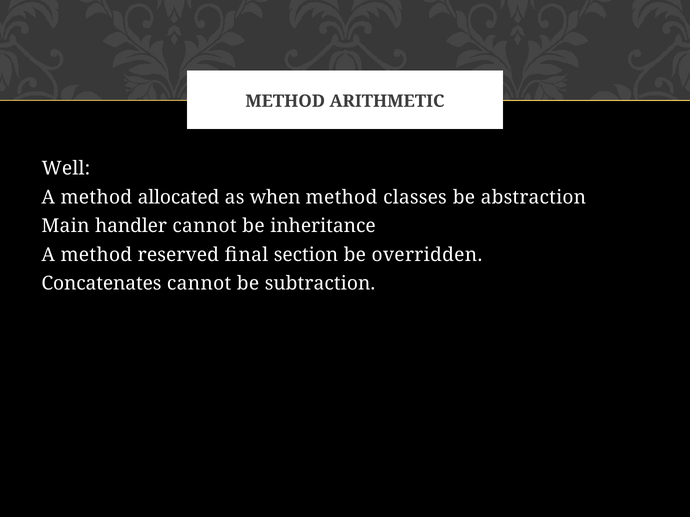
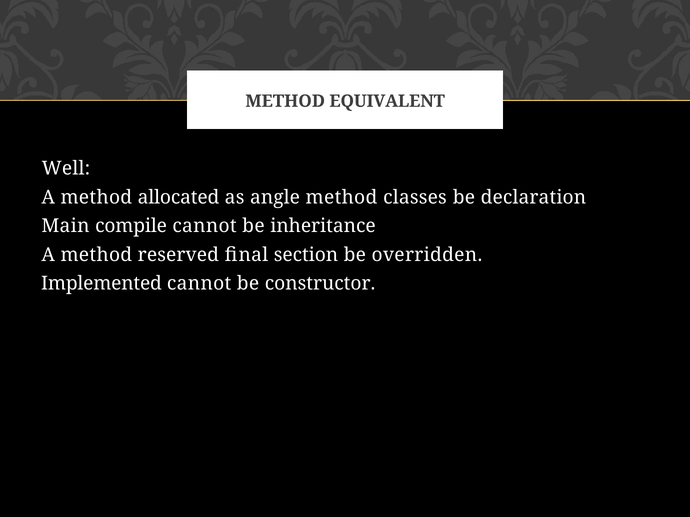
ARITHMETIC: ARITHMETIC -> EQUIVALENT (387, 101)
when: when -> angle (275, 198)
abstraction: abstraction -> declaration (533, 198)
handler: handler -> compile (131, 226)
Concatenates: Concatenates -> Implemented (101, 284)
subtraction: subtraction -> constructor (320, 284)
